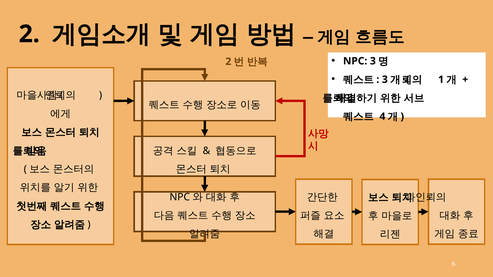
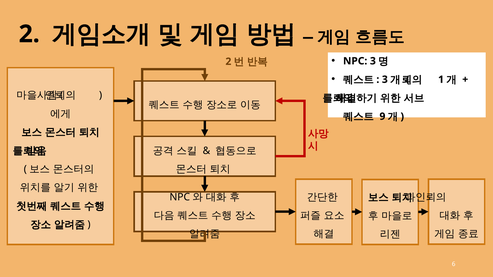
4: 4 -> 9 (382, 117)
